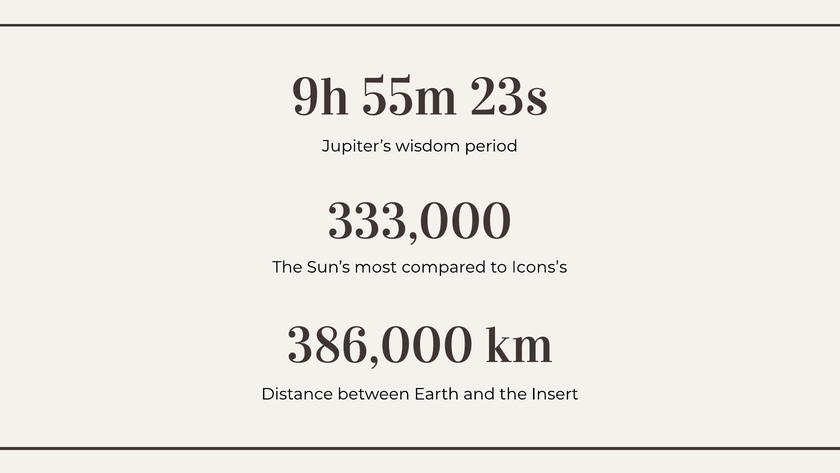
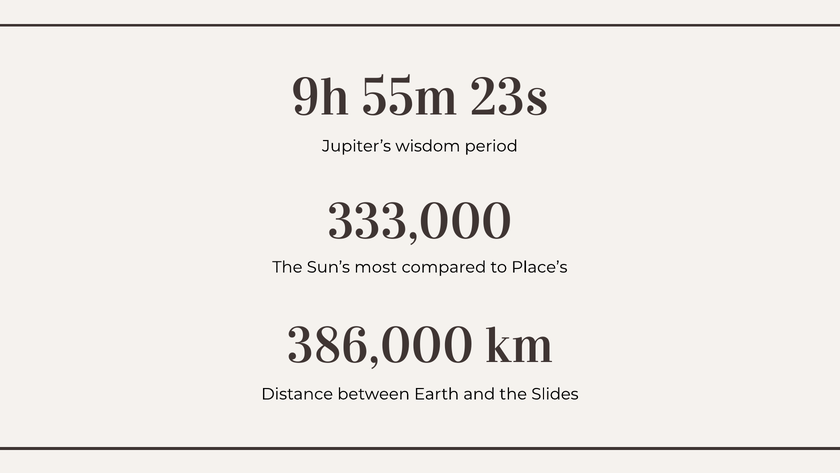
Icons’s: Icons’s -> Place’s (539, 267)
Insert: Insert -> Slides (555, 394)
